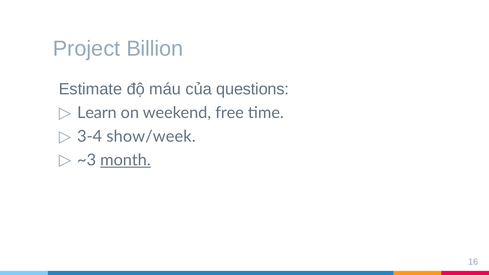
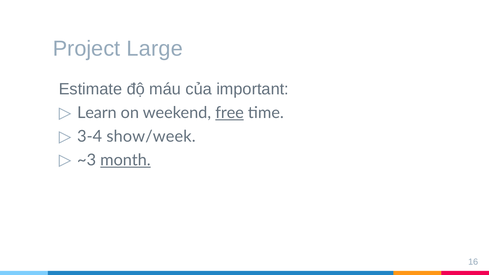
Billion: Billion -> Large (155, 49)
questions: questions -> important (253, 89)
free underline: none -> present (230, 113)
